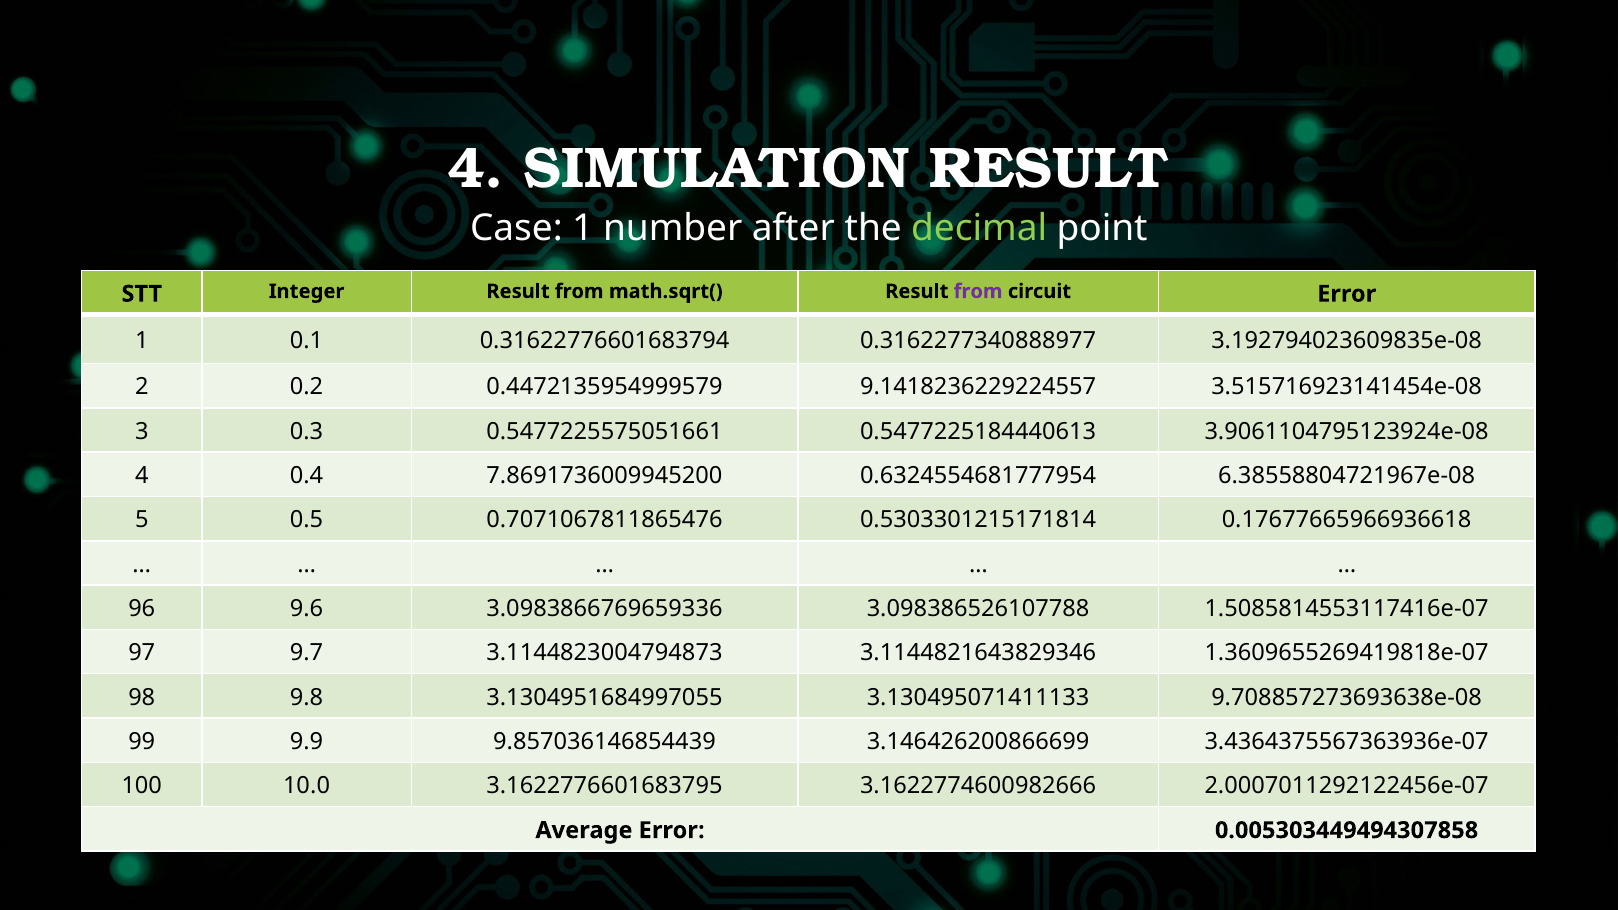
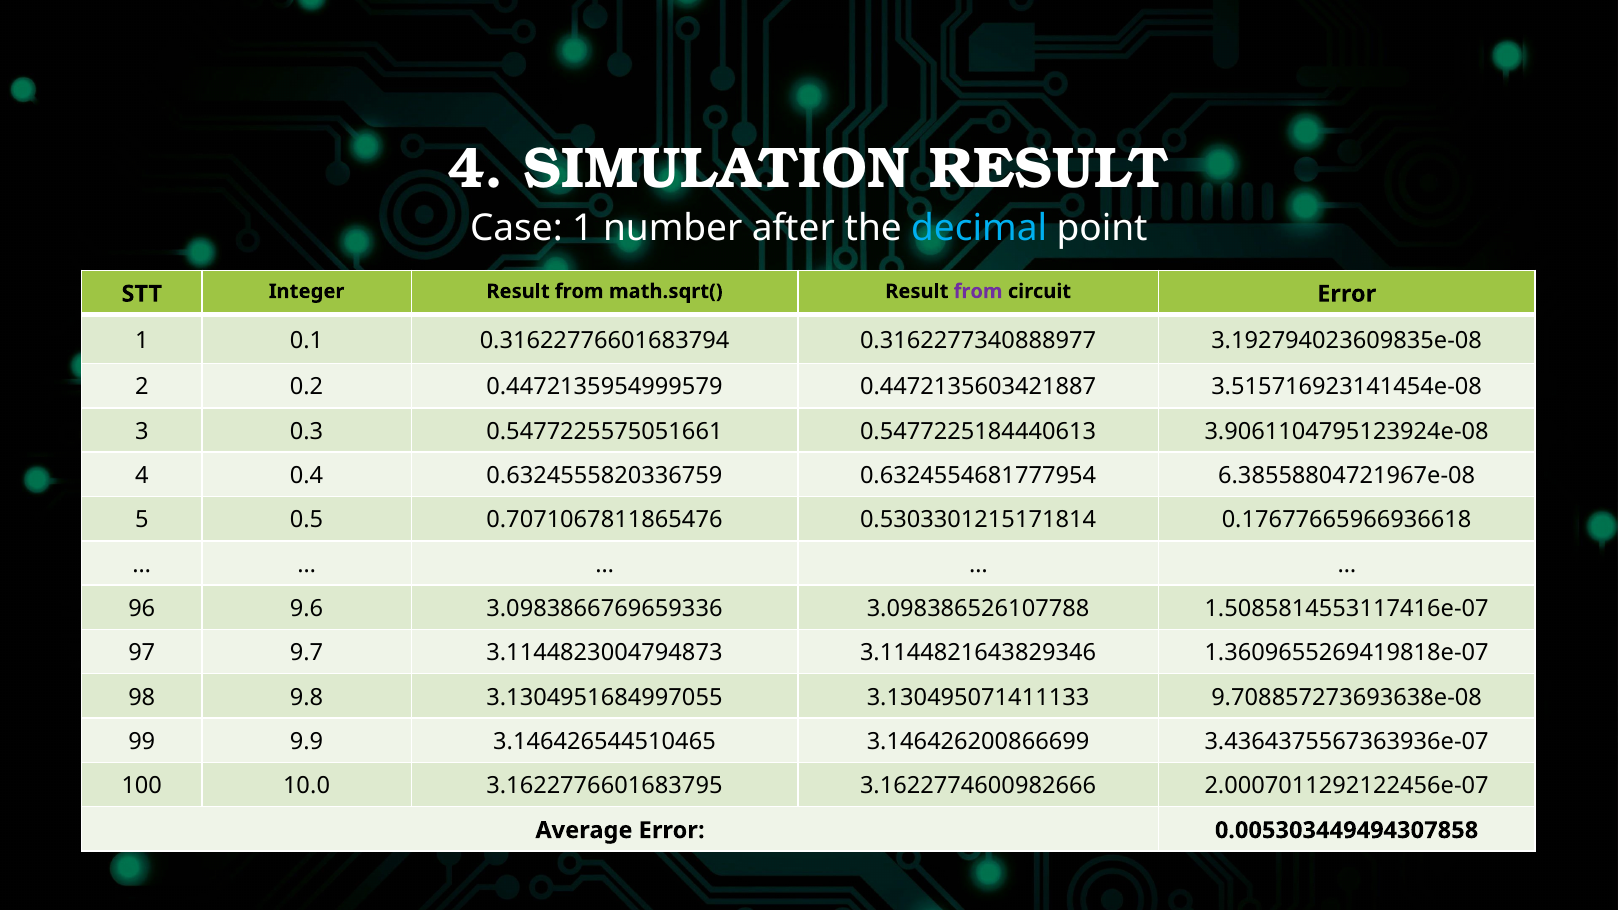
decimal colour: light green -> light blue (979, 229)
9.1418236229224557: 9.1418236229224557 -> 0.4472135603421887 (978, 387)
7.8691736009945200: 7.8691736009945200 -> 0.6324555820336759 (604, 476)
9.857036146854439: 9.857036146854439 -> 3.146426544510465 (605, 742)
